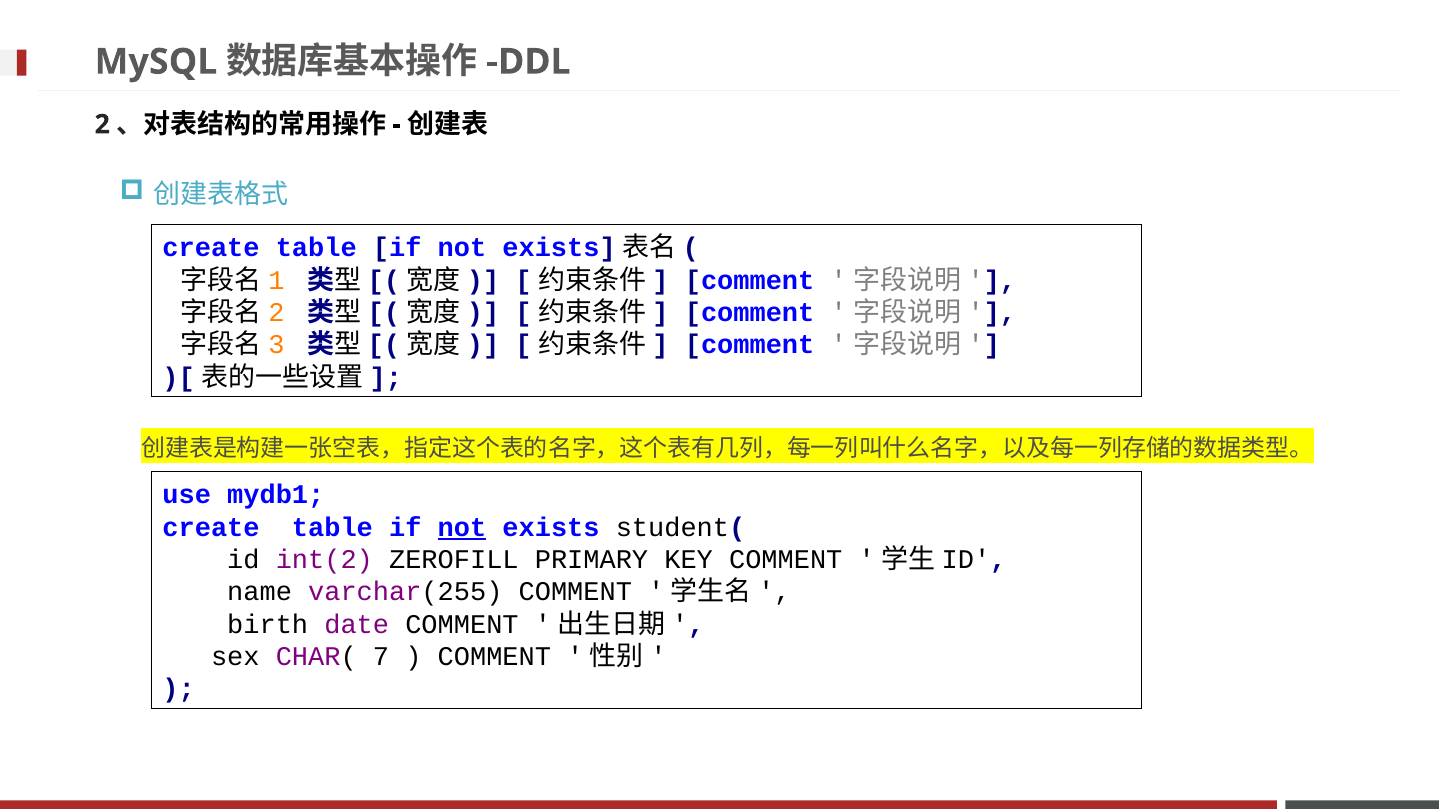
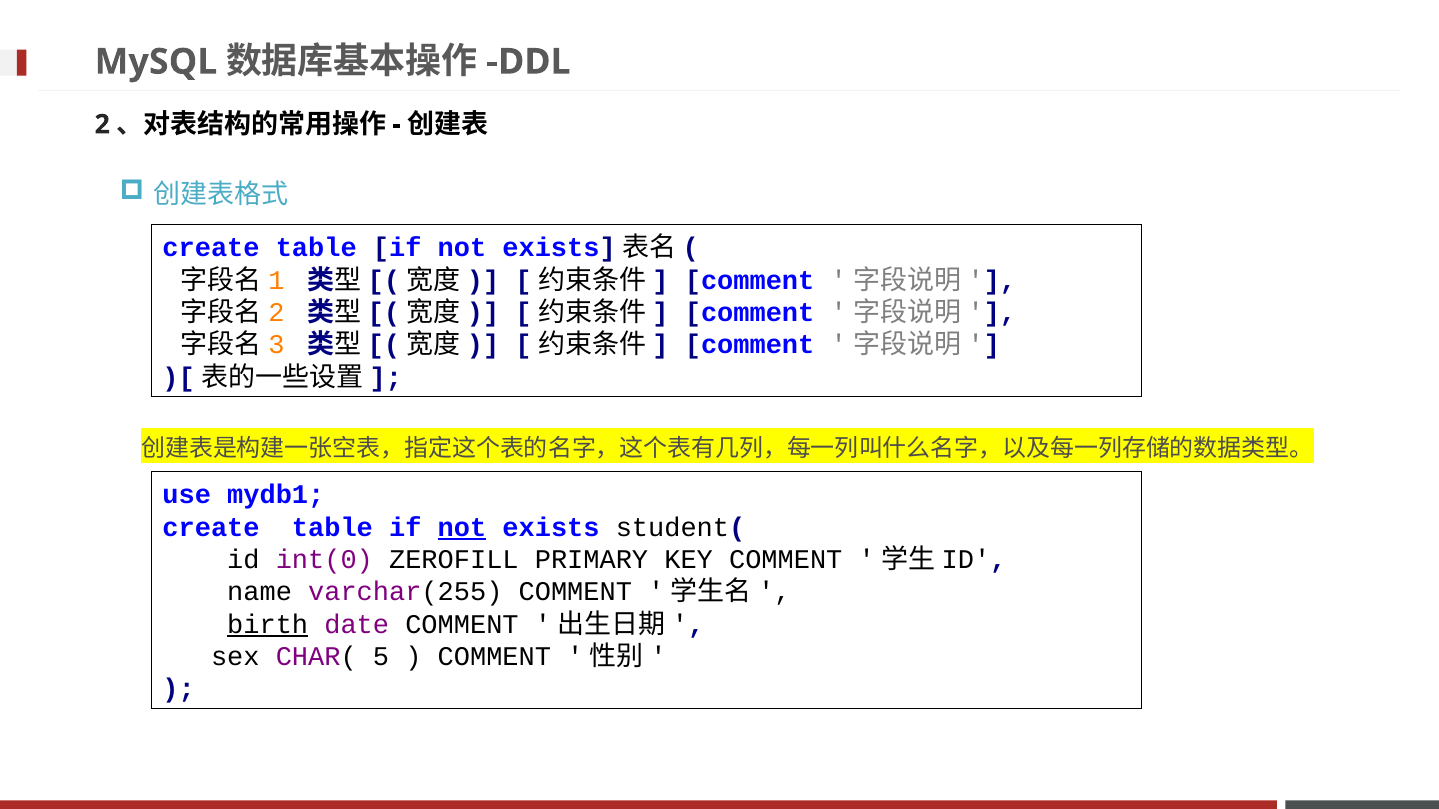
int(2: int(2 -> int(0 (324, 560)
birth underline: none -> present (268, 625)
7: 7 -> 5 (381, 657)
